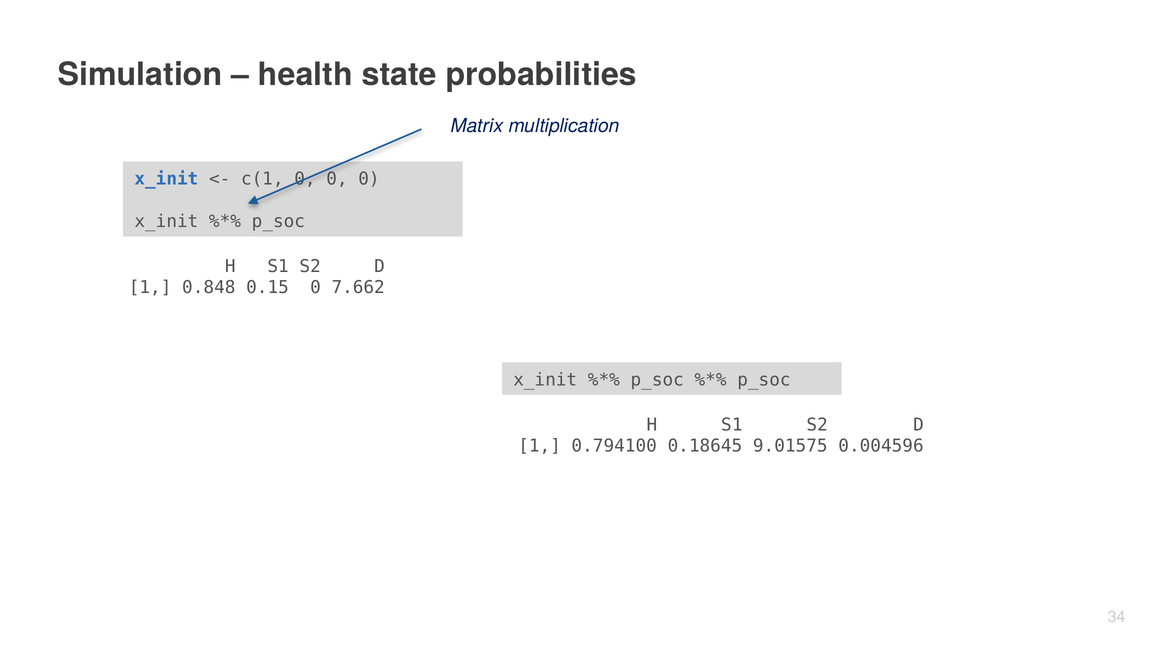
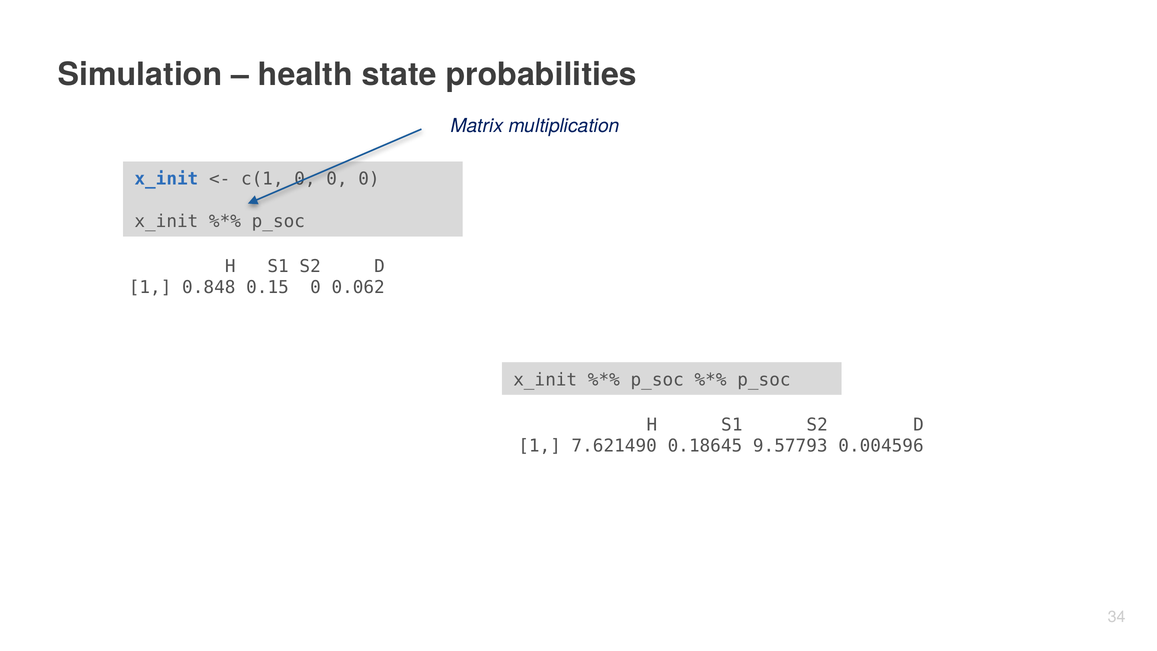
7.662: 7.662 -> 0.062 (358, 287)
0.794100: 0.794100 -> 7.621490 (614, 446)
9.01575: 9.01575 -> 9.57793 (790, 446)
